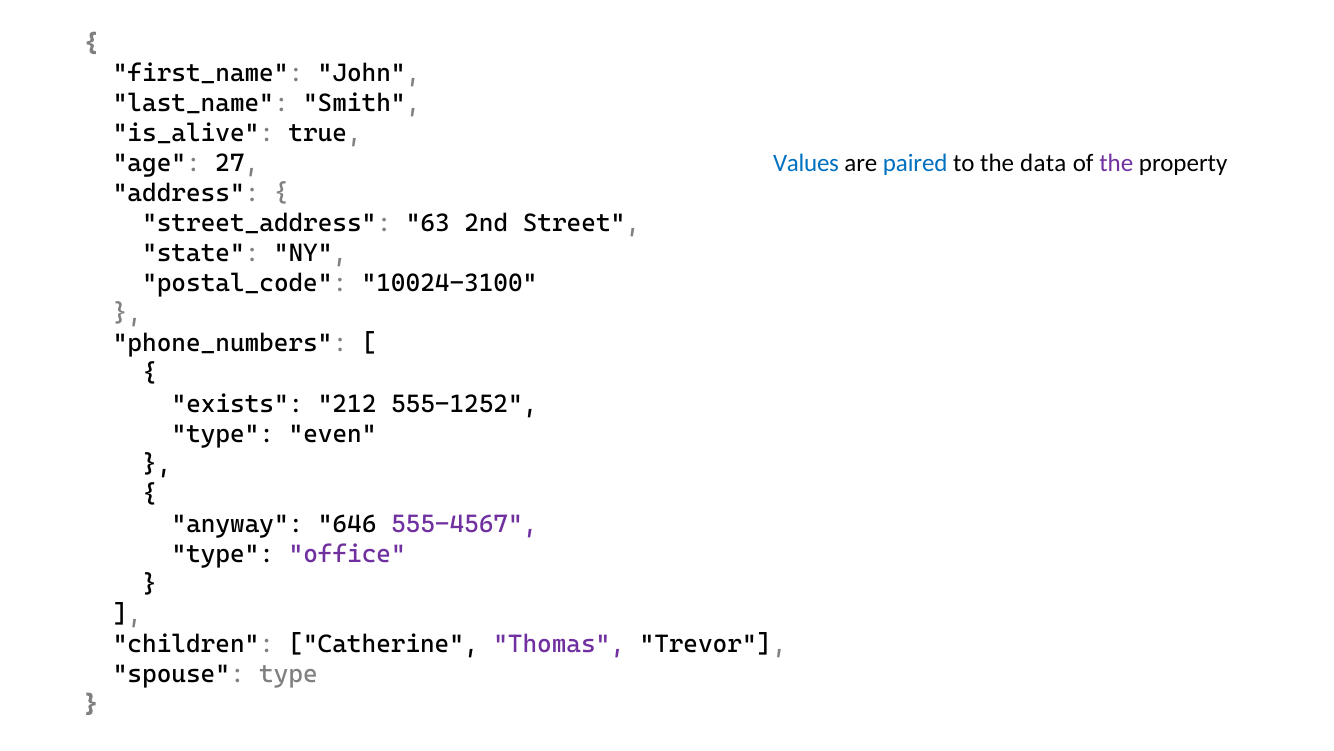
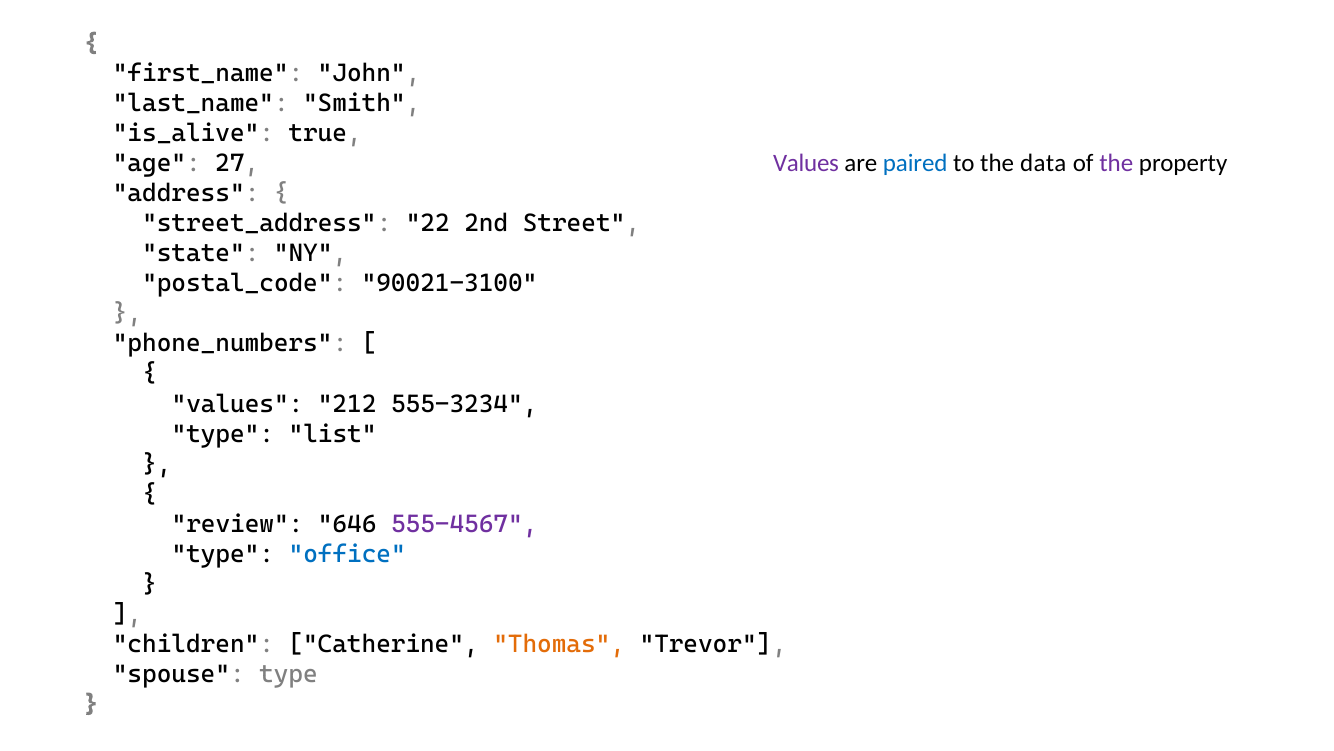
Values colour: blue -> purple (806, 164)
63: 63 -> 22 (428, 223)
10024-3100: 10024-3100 -> 90021-3100 (450, 283)
exists: exists -> values (237, 403)
555-1252: 555-1252 -> 555-3234 (464, 403)
even: even -> list (333, 433)
anyway: anyway -> review (237, 523)
office colour: purple -> blue (347, 553)
Thomas colour: purple -> orange (559, 644)
